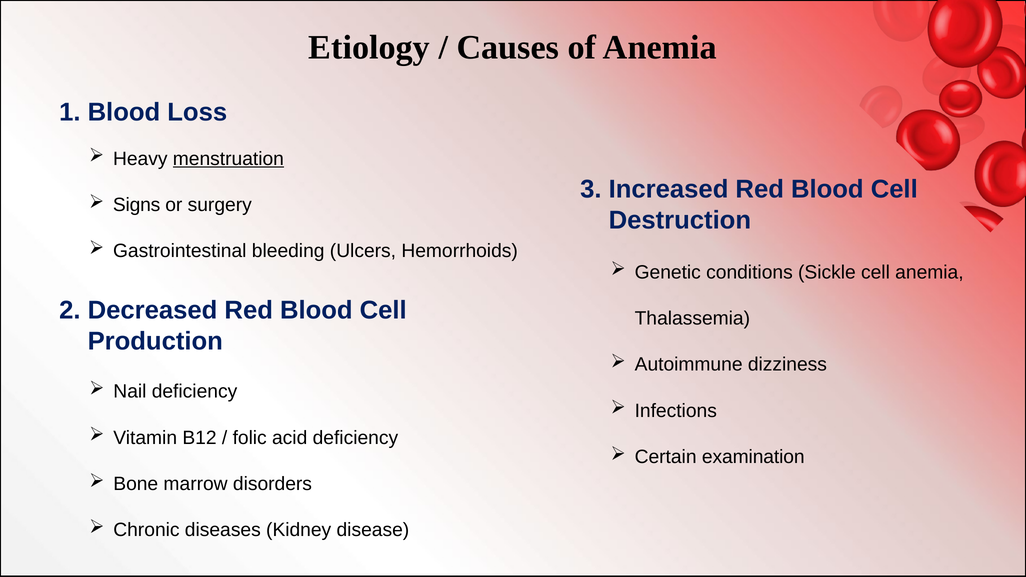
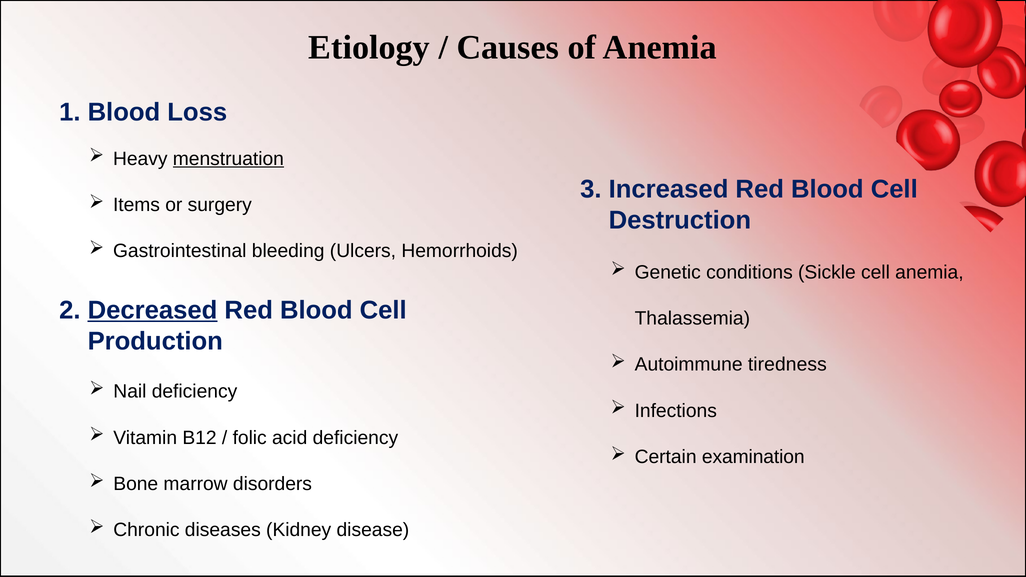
Signs: Signs -> Items (137, 205)
Decreased underline: none -> present (153, 310)
dizziness: dizziness -> tiredness (787, 365)
